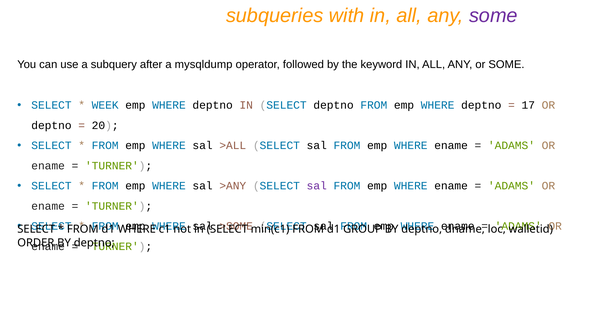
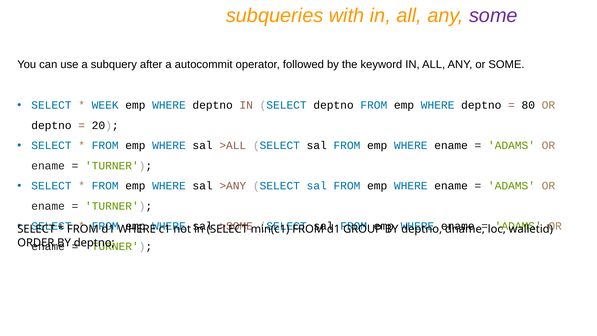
mysqldump: mysqldump -> autocommit (204, 64)
17: 17 -> 80 (528, 105)
sal colour: purple -> blue (317, 186)
